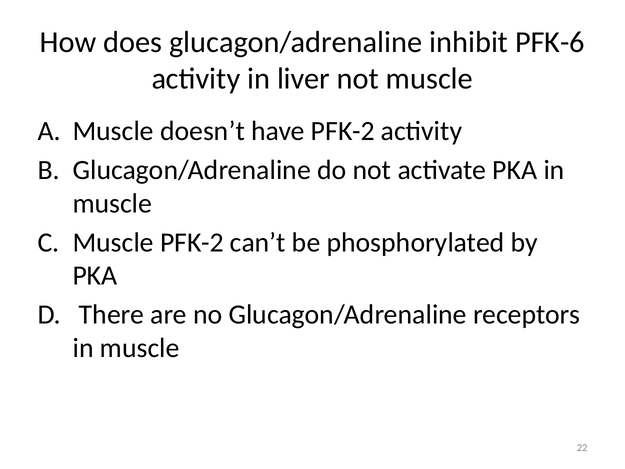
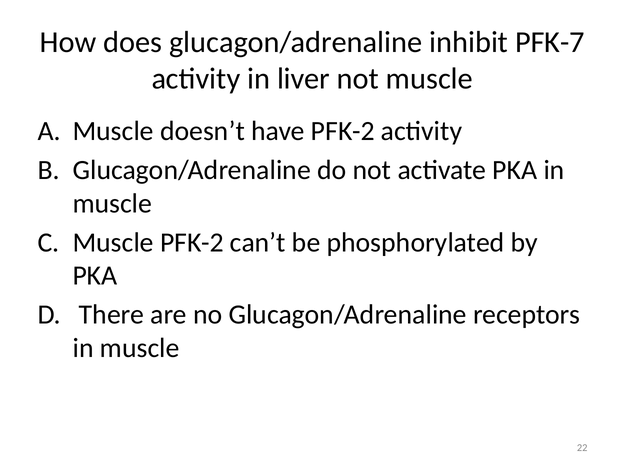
PFK-6: PFK-6 -> PFK-7 (550, 42)
